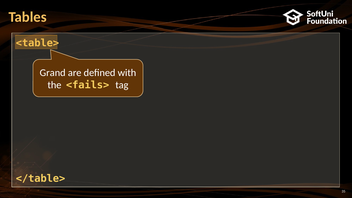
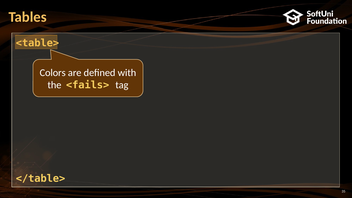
Grand: Grand -> Colors (53, 73)
